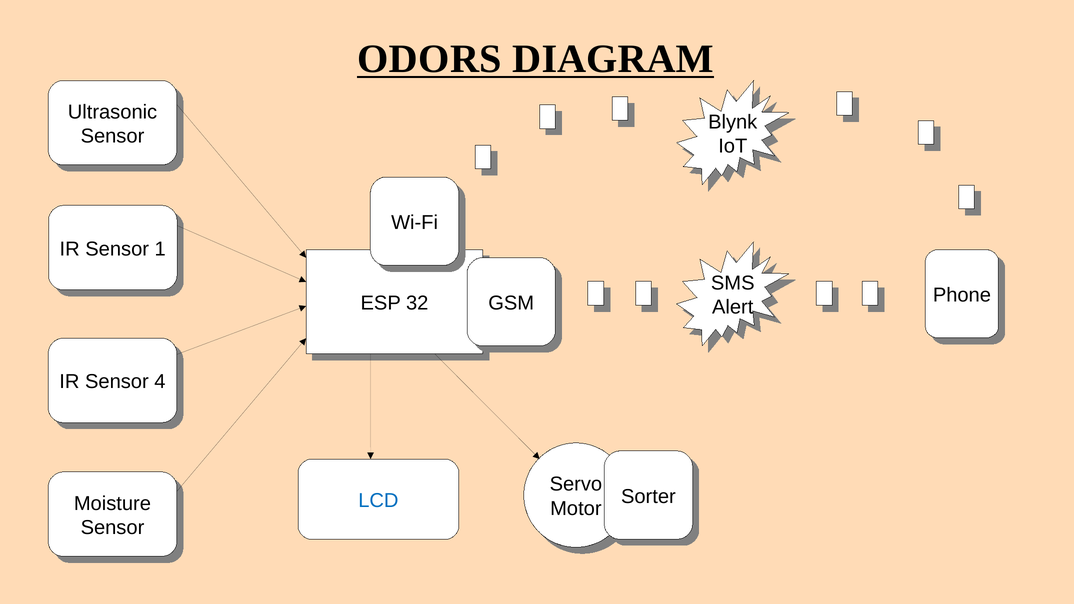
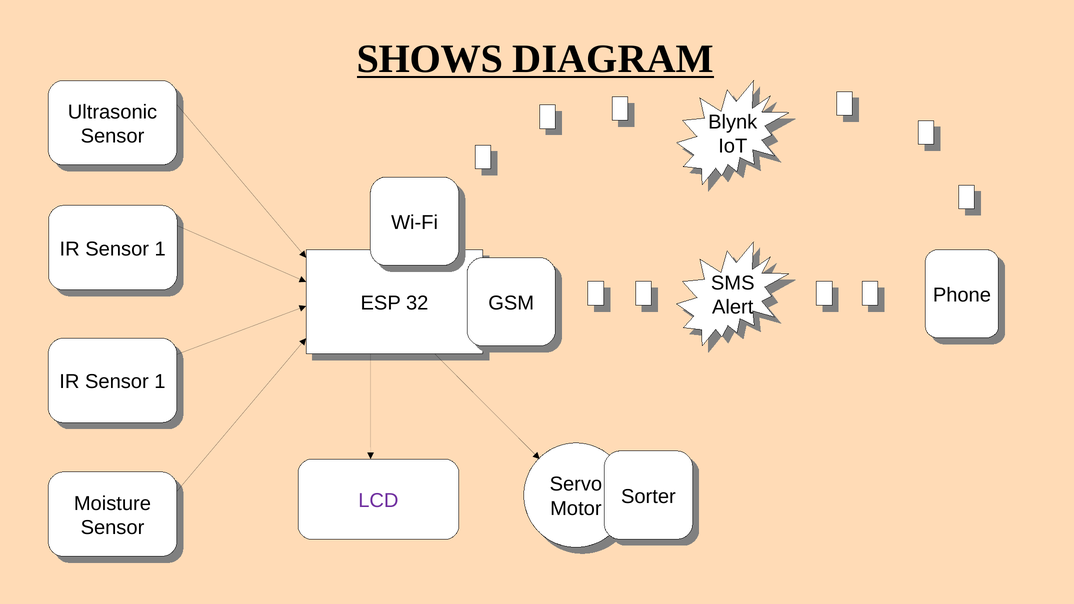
ODORS: ODORS -> SHOWS (430, 59)
4: 4 -> 1 (160, 382)
LCD colour: blue -> purple (378, 501)
